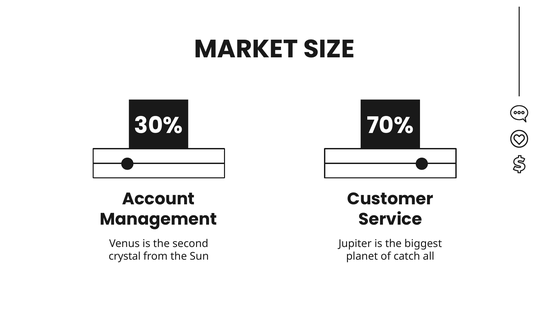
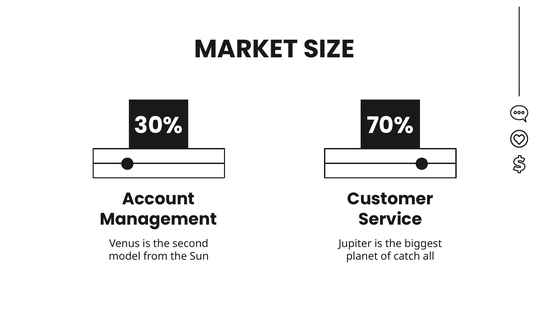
crystal: crystal -> model (125, 256)
